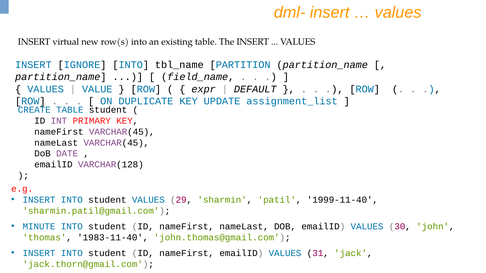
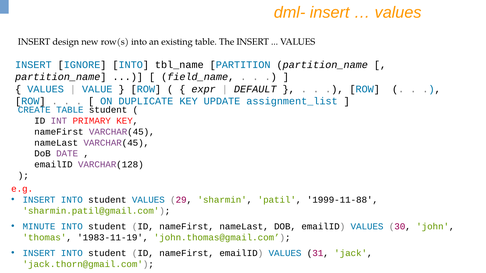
virtual: virtual -> design (66, 42)
1999-11-40: 1999-11-40 -> 1999-11-88 (342, 200)
1983-11-40: 1983-11-40 -> 1983-11-19 (113, 238)
